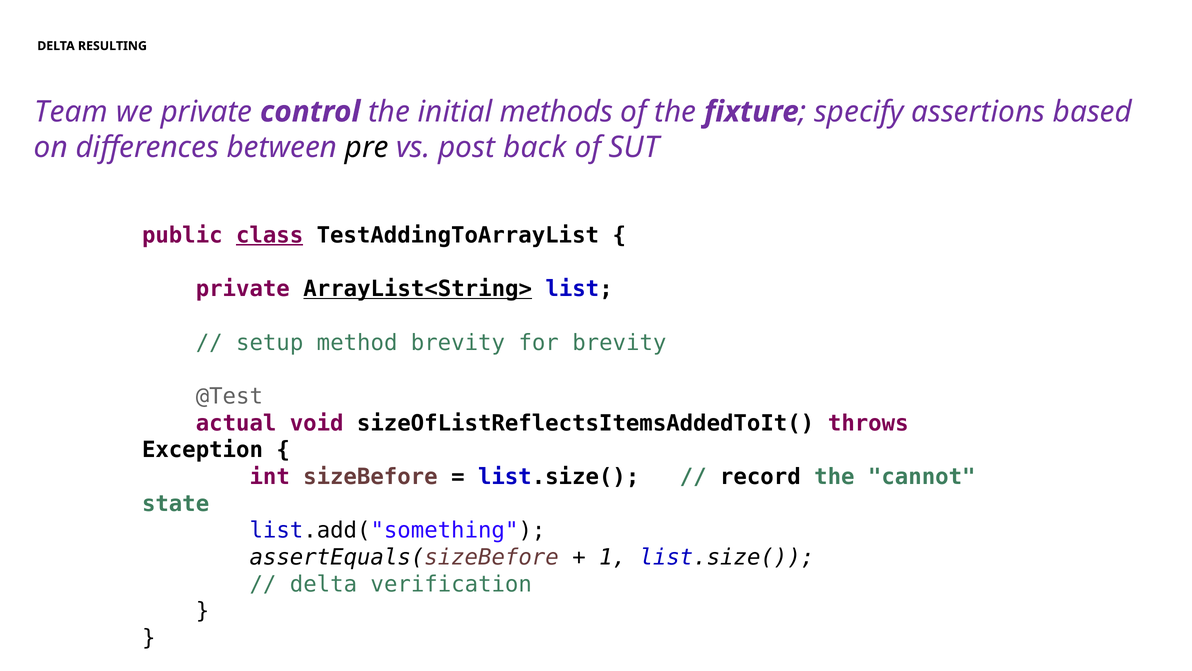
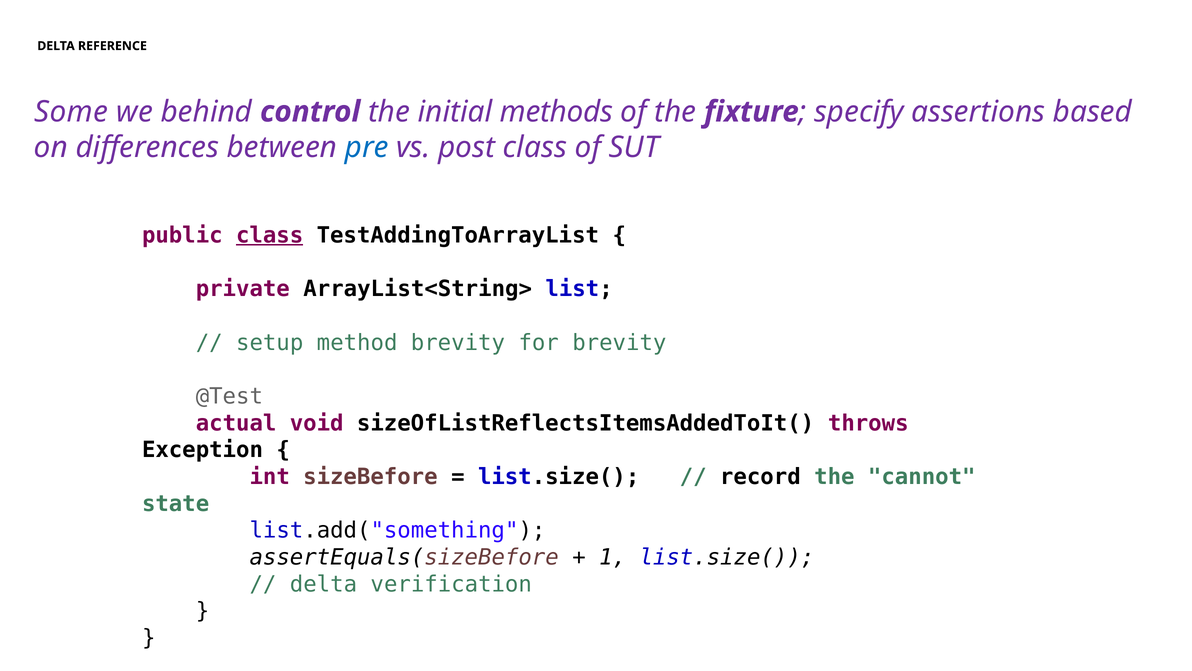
RESULTING: RESULTING -> REFERENCE (112, 46)
Team: Team -> Some (71, 112)
we private: private -> behind (206, 112)
pre colour: black -> blue (367, 147)
post back: back -> class (535, 147)
ArrayList<String> underline: present -> none (418, 289)
